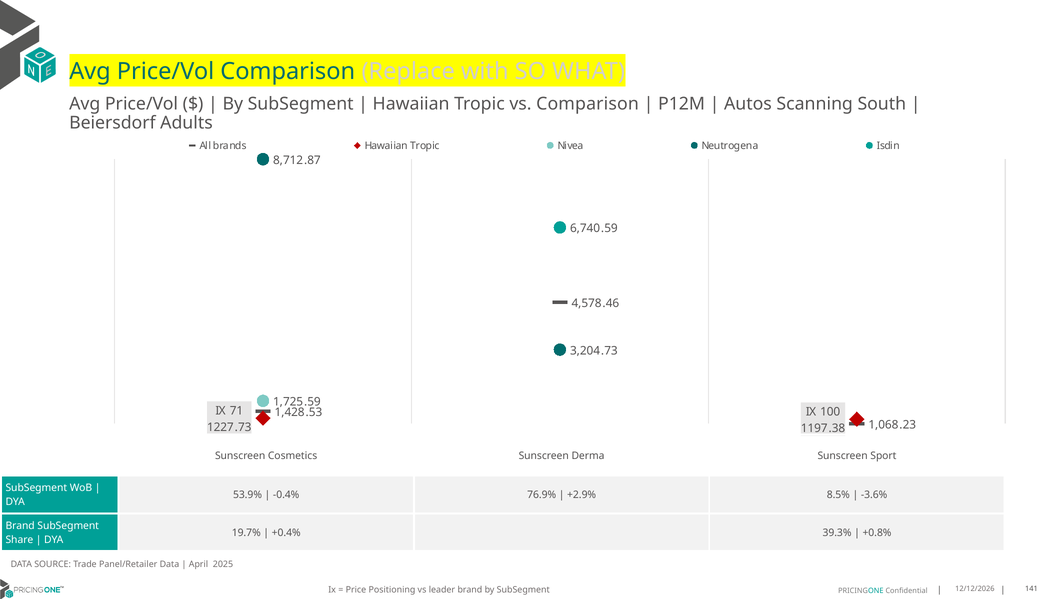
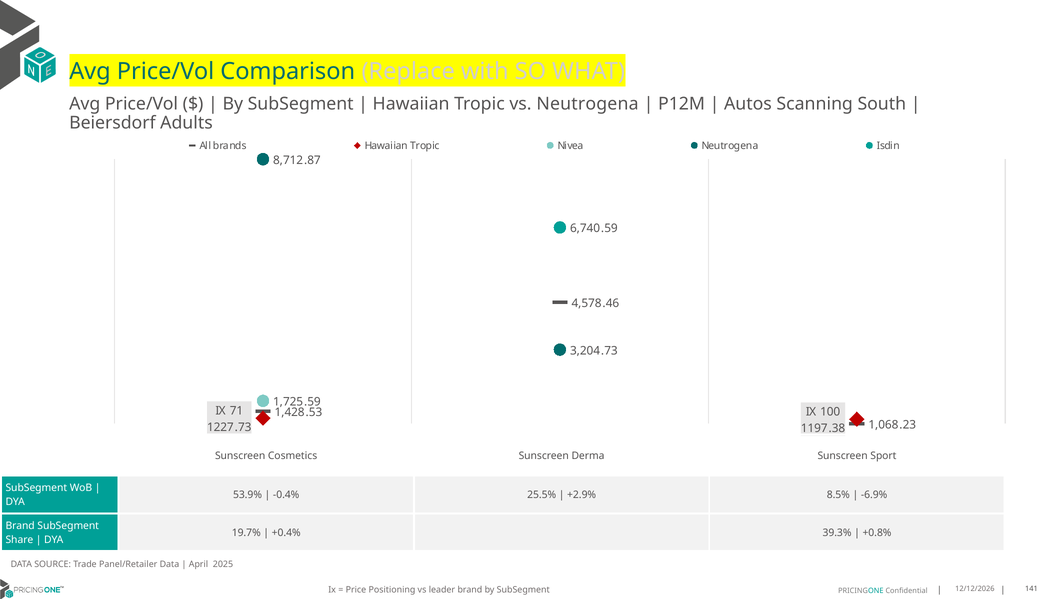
vs Comparison: Comparison -> Neutrogena (587, 104)
76.9%: 76.9% -> 25.5% (542, 495)
-3.6%: -3.6% -> -6.9% (874, 495)
